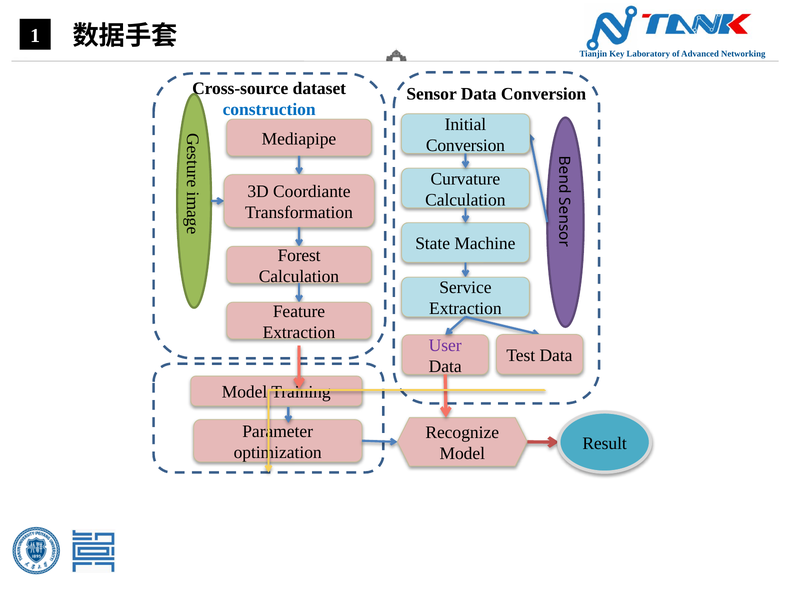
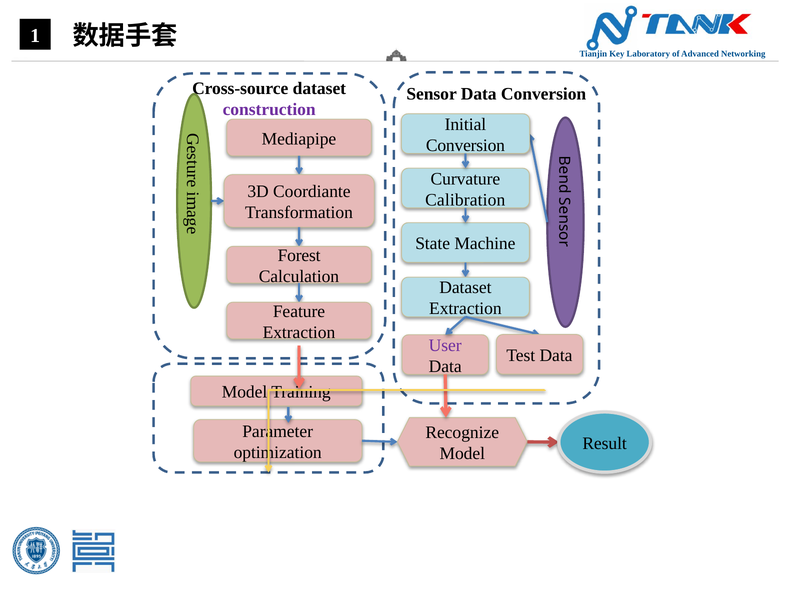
construction colour: blue -> purple (269, 109)
Calculation: Calculation -> Calibration (465, 200)
Service: Service -> Dataset (465, 288)
